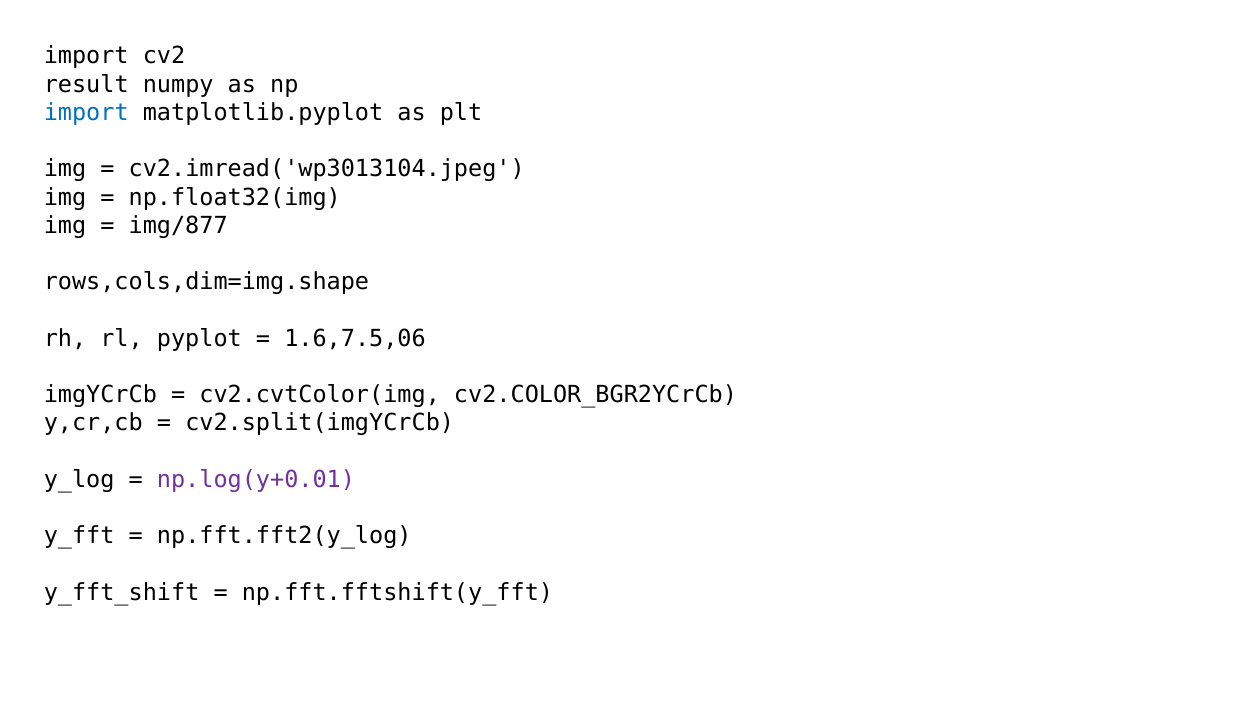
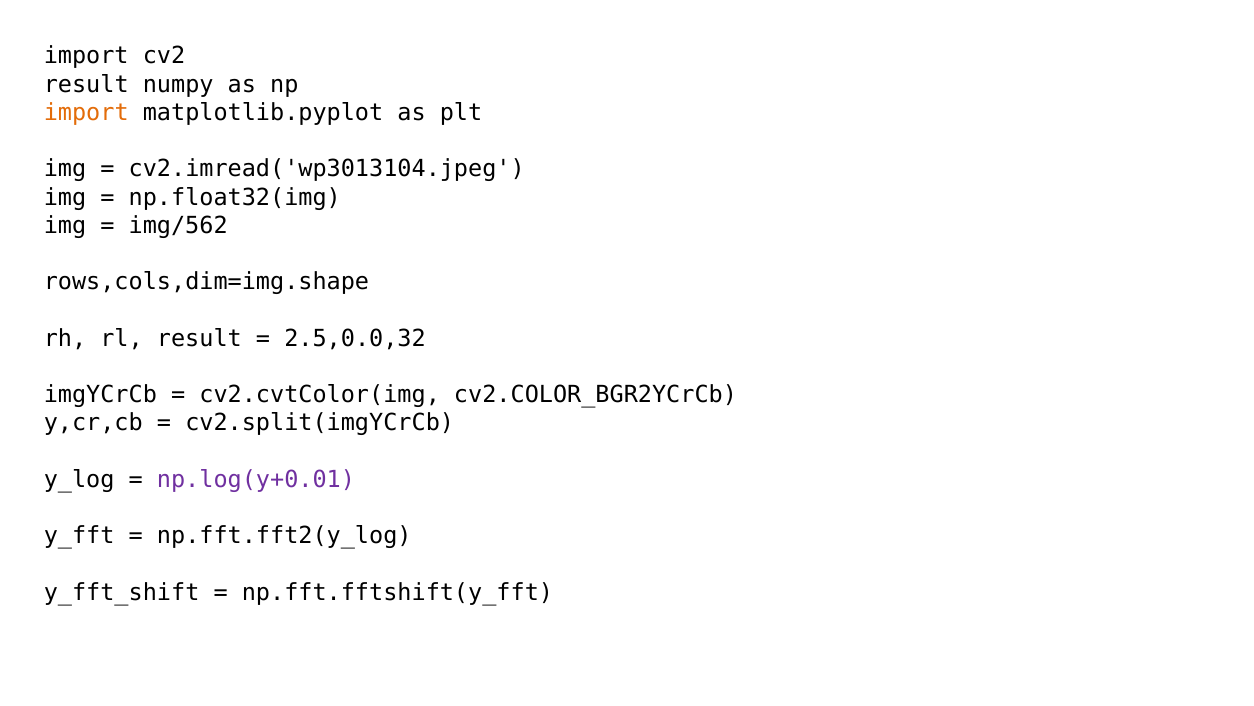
import colour: blue -> orange (86, 112)
img/877: img/877 -> img/562 (178, 225)
rl pyplot: pyplot -> result (199, 338)
1.6,7.5,06: 1.6,7.5,06 -> 2.5,0.0,32 (355, 338)
